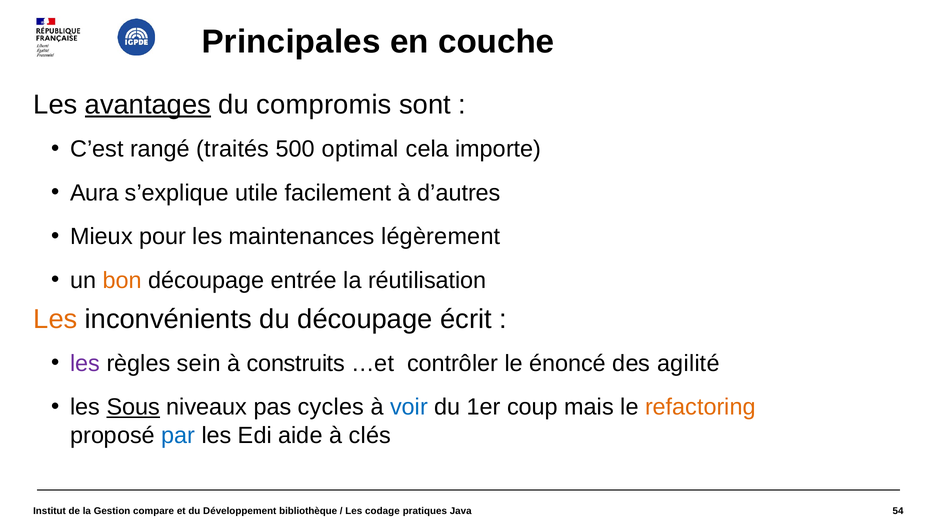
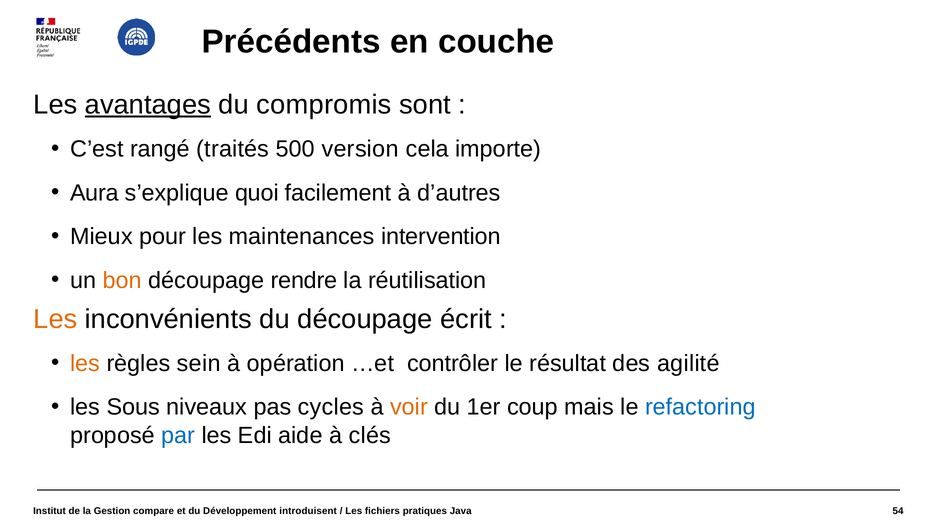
Principales: Principales -> Précédents (291, 42)
optimal: optimal -> version (360, 149)
utile: utile -> quoi (257, 193)
légèrement: légèrement -> intervention (441, 237)
entrée: entrée -> rendre (304, 280)
les colour: purple -> orange (85, 364)
construits: construits -> opération (296, 364)
énoncé: énoncé -> résultat (568, 364)
Sous underline: present -> none (133, 407)
voir colour: blue -> orange (409, 407)
refactoring colour: orange -> blue (700, 407)
bibliothèque: bibliothèque -> introduisent (308, 511)
codage: codage -> fichiers (382, 511)
